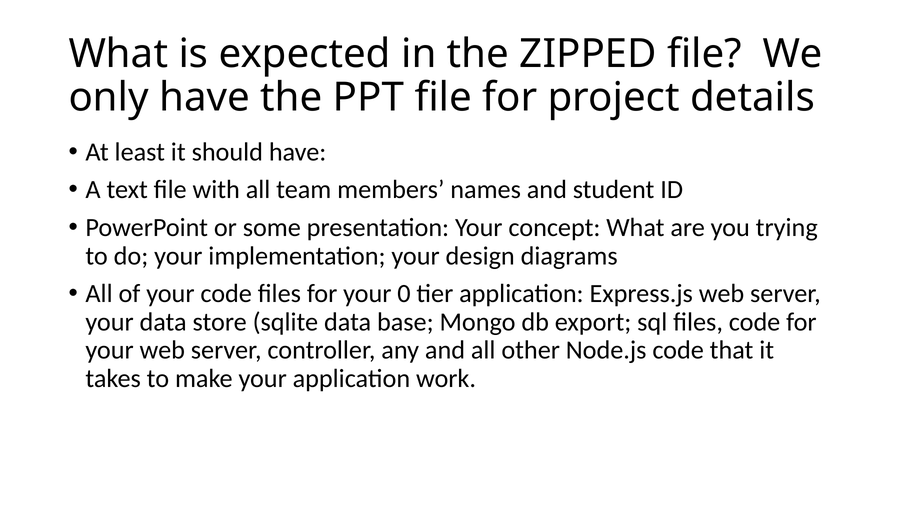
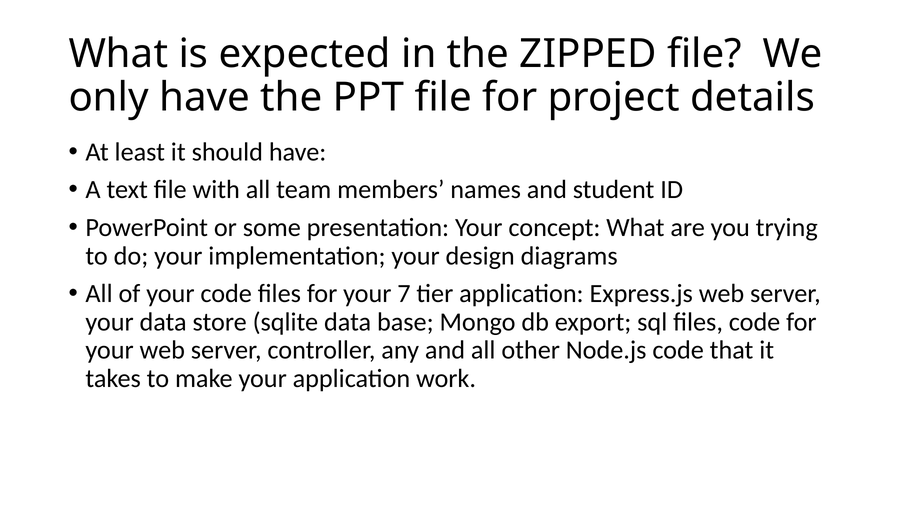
0: 0 -> 7 (404, 294)
